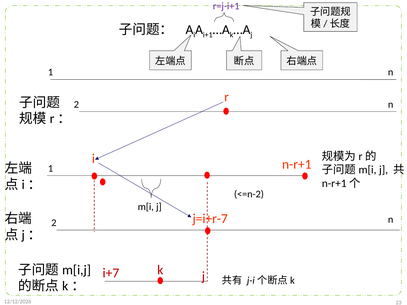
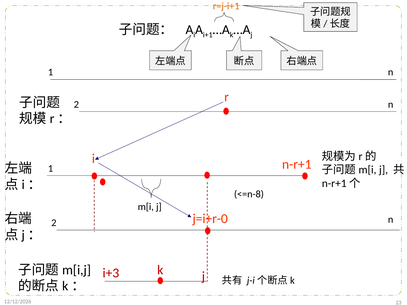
r=j-i+1 colour: purple -> orange (226, 6)
<=n-2: <=n-2 -> <=n-8 (249, 194)
j=i+r-7: j=i+r-7 -> j=i+r-0 (210, 219)
i+7: i+7 -> i+3 (111, 273)
